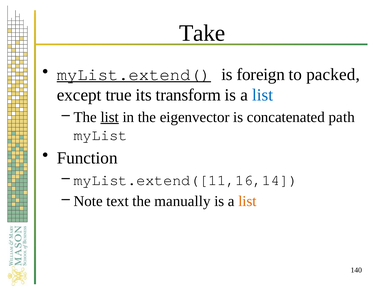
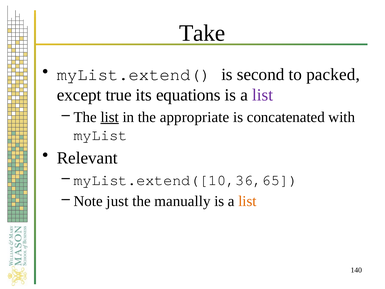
myList.extend( underline: present -> none (134, 74)
foreign: foreign -> second (261, 74)
transform: transform -> equations (188, 95)
list colour: blue -> purple (263, 95)
eigenvector: eigenvector -> appropriate (195, 117)
path: path -> with (342, 117)
Function: Function -> Relevant (87, 158)
myList.extend([11,16,14: myList.extend([11,16,14 -> myList.extend([10,36,65 (186, 180)
text: text -> just (117, 201)
